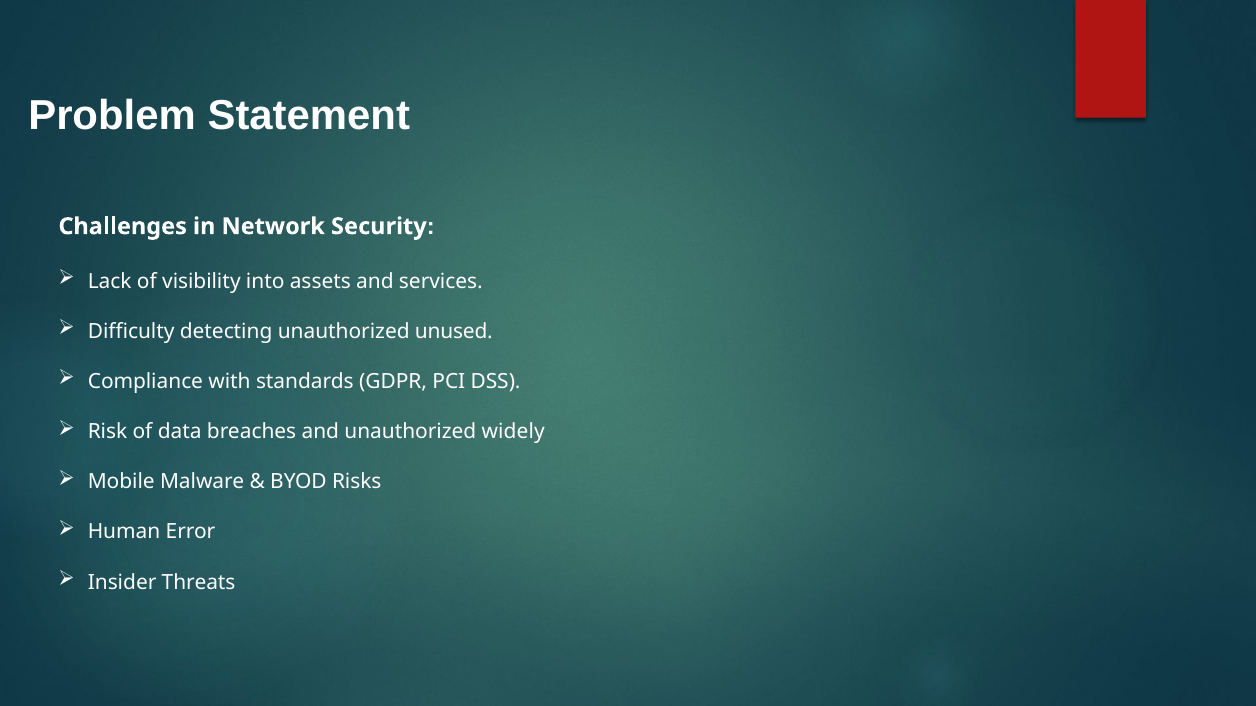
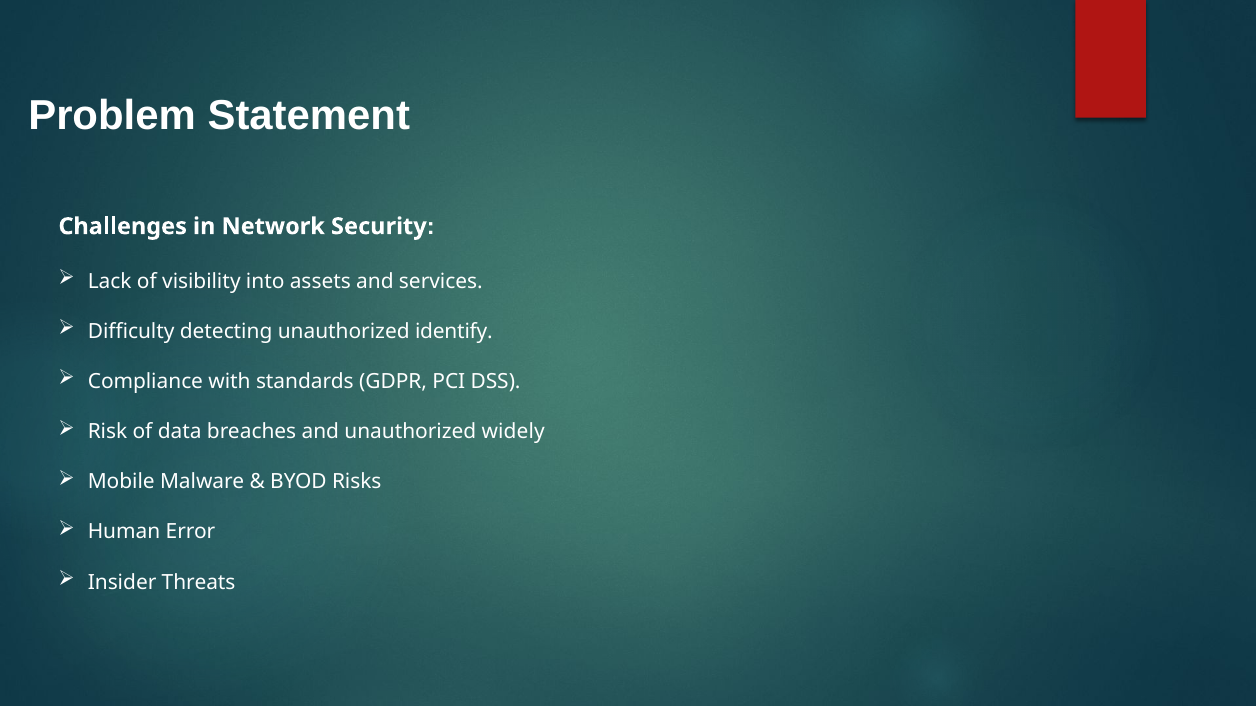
unused: unused -> identify (454, 332)
